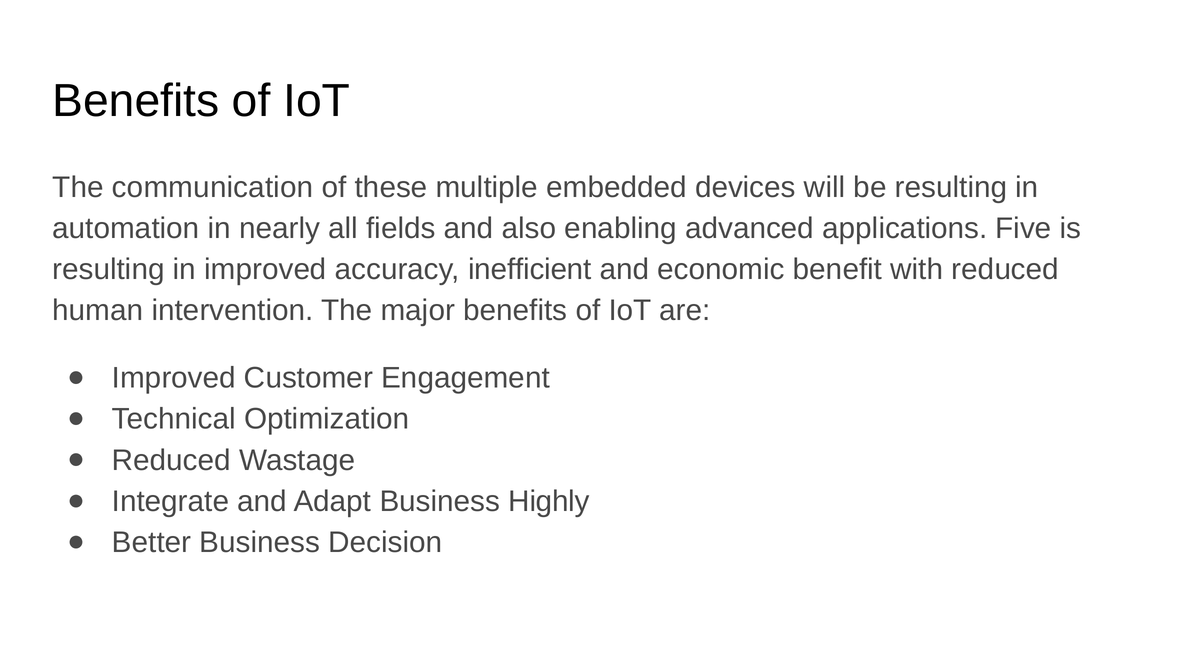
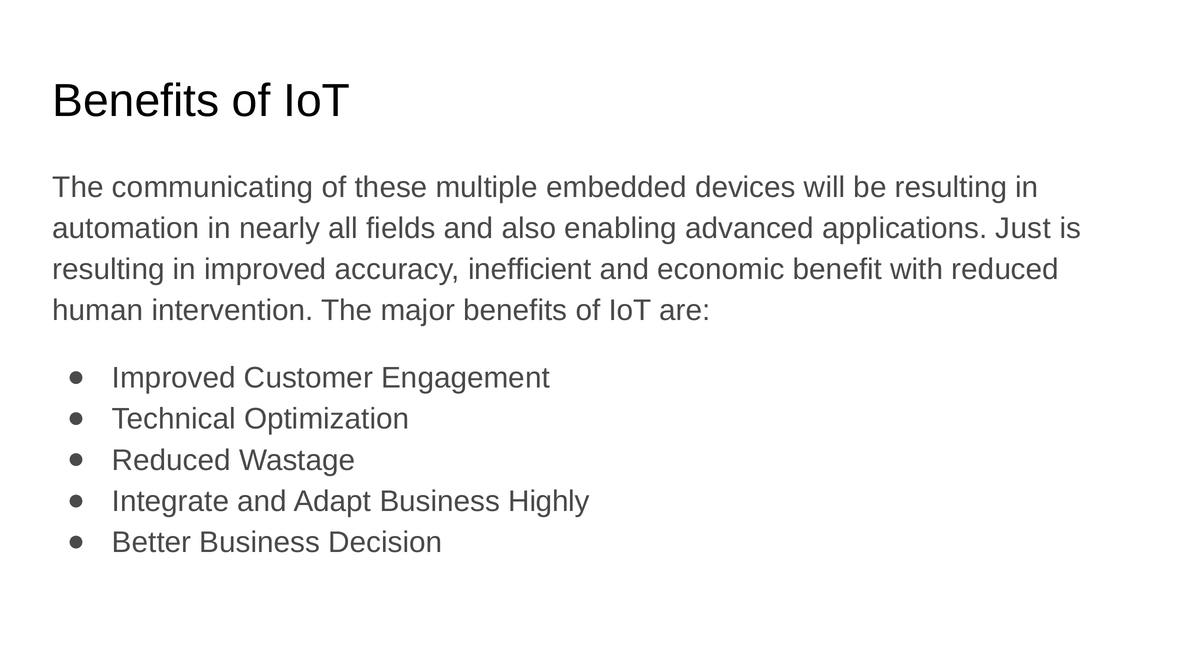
communication: communication -> communicating (213, 187)
Five: Five -> Just (1023, 228)
